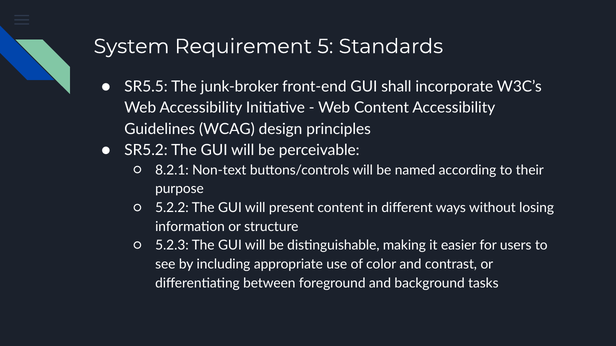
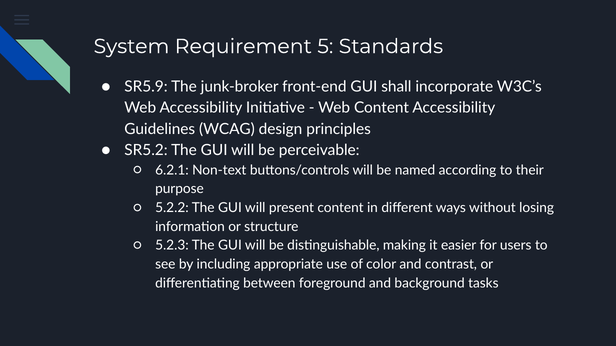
SR5.5: SR5.5 -> SR5.9 (146, 87)
8.2.1: 8.2.1 -> 6.2.1 (172, 170)
